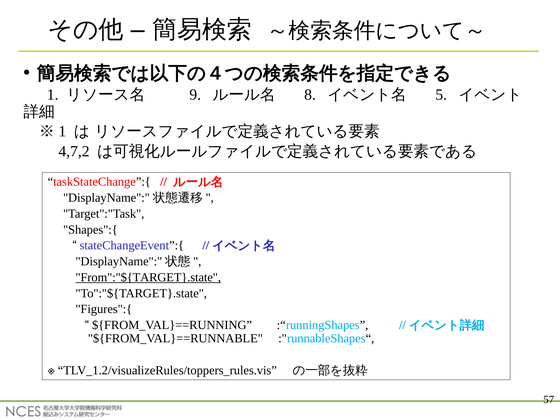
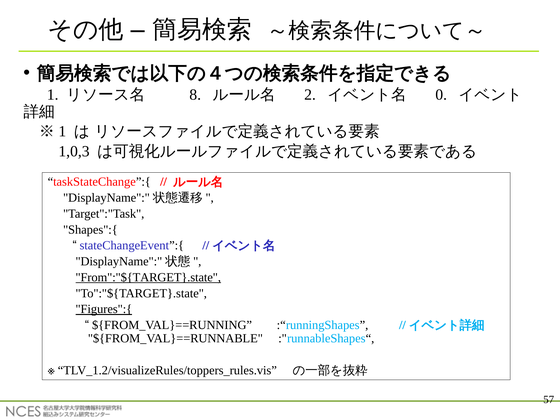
9: 9 -> 8 (195, 95)
8: 8 -> 2 (310, 95)
5: 5 -> 0 (441, 95)
4,7,2: 4,7,2 -> 1,0,3 (74, 151)
Figures":{ underline: none -> present (104, 309)
